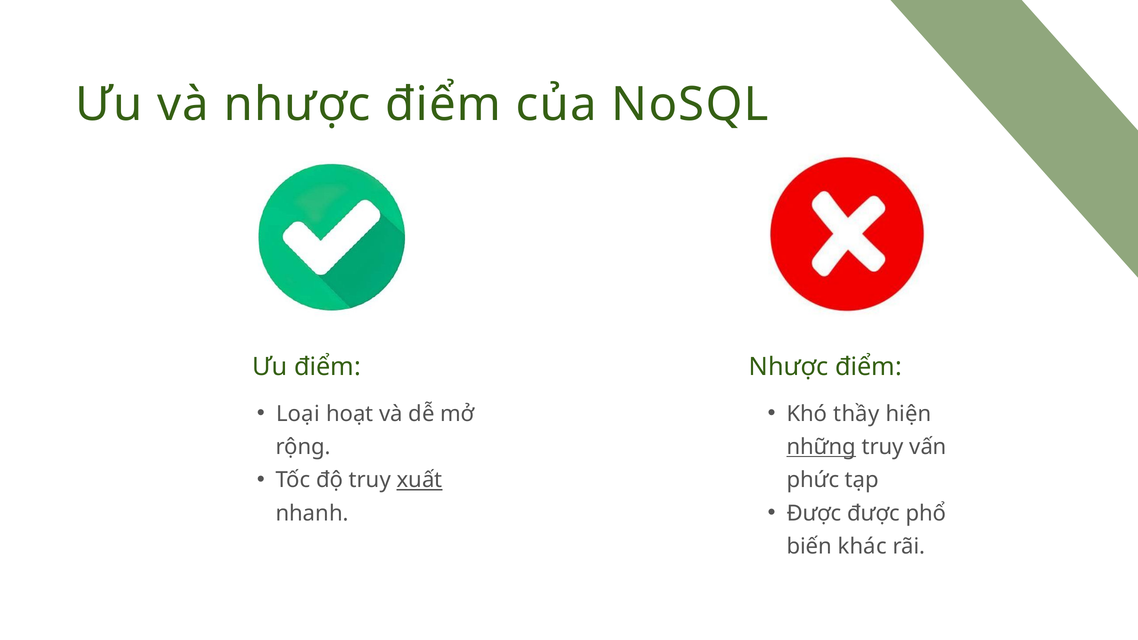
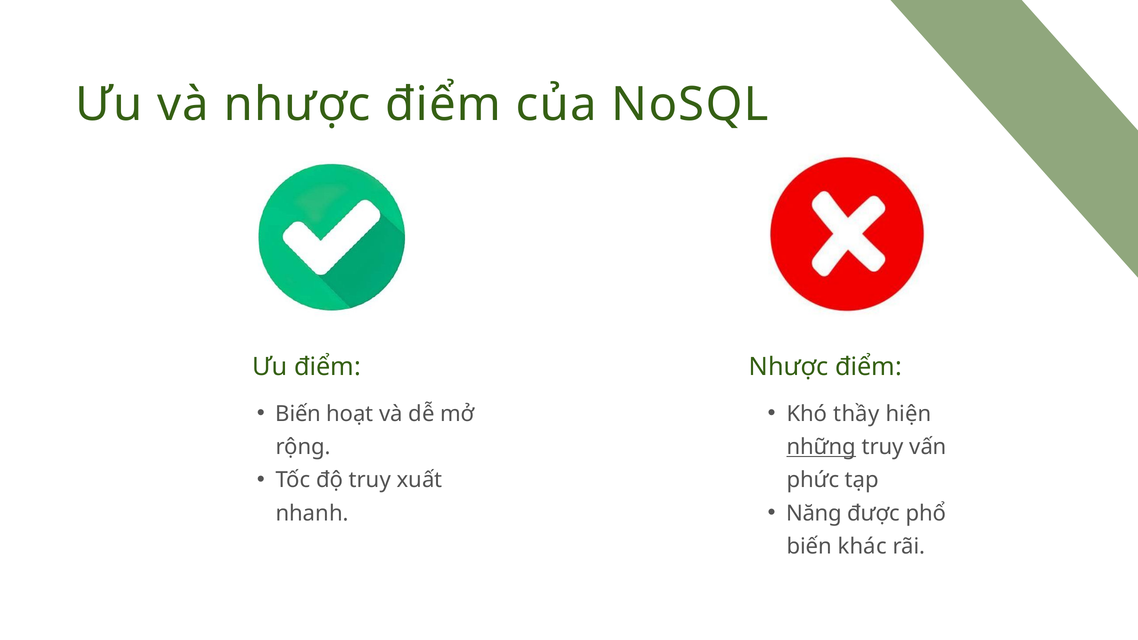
Loại: Loại -> Biến (298, 414)
xuất underline: present -> none (420, 480)
Được: Được -> Năng (814, 513)
